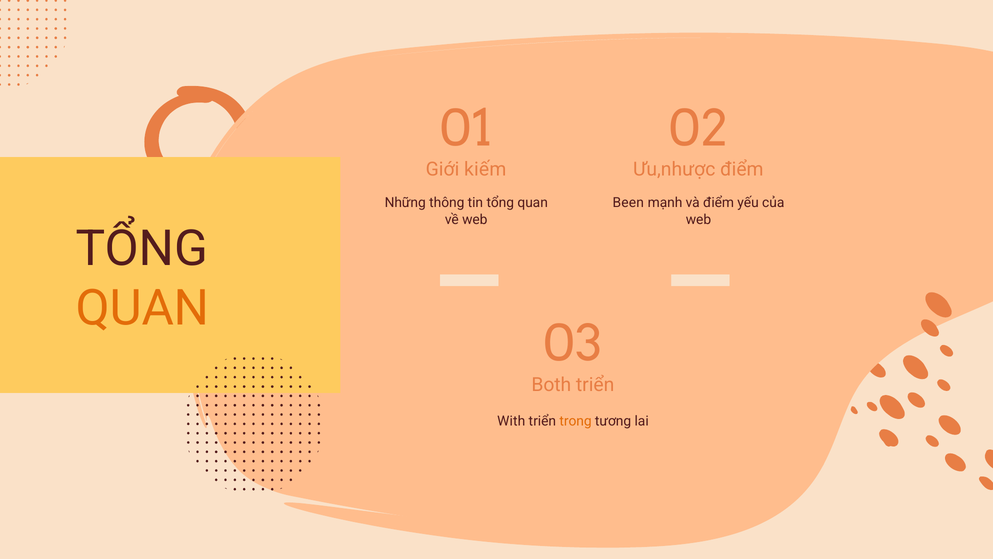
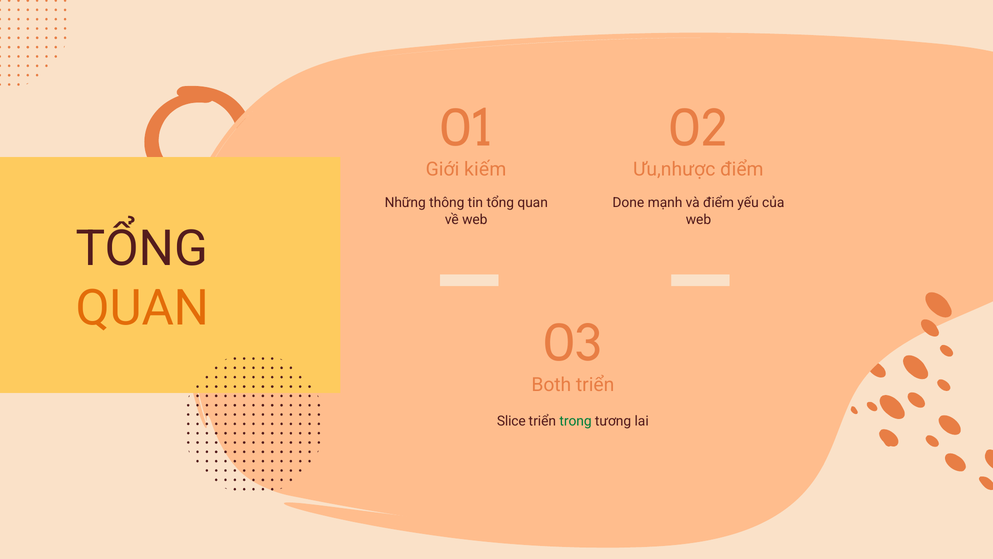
Been: Been -> Done (628, 203)
With: With -> Slice (511, 421)
trong colour: orange -> green (576, 421)
